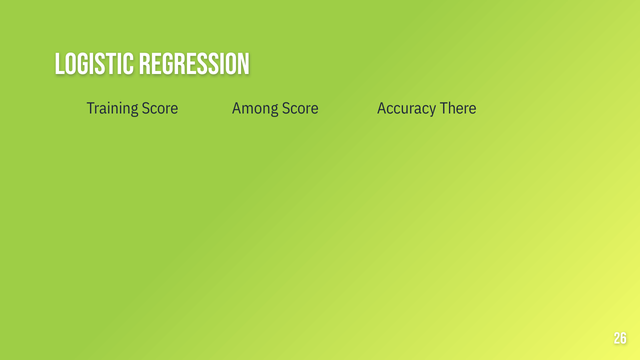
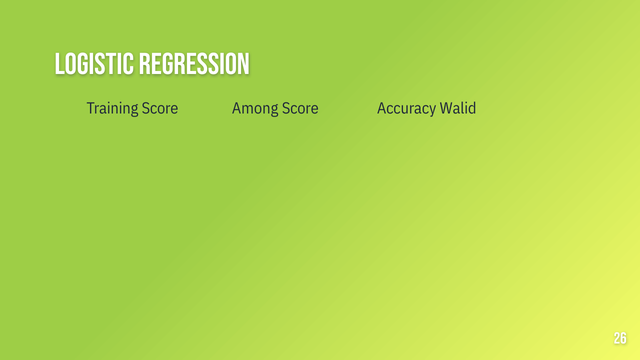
There: There -> Walid (458, 108)
